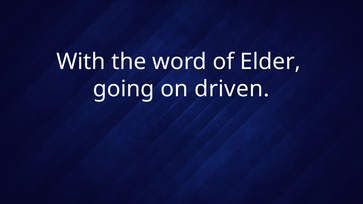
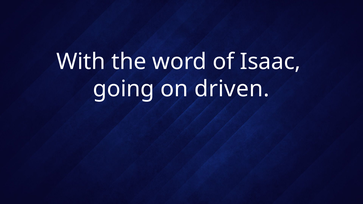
Elder: Elder -> Isaac (270, 62)
